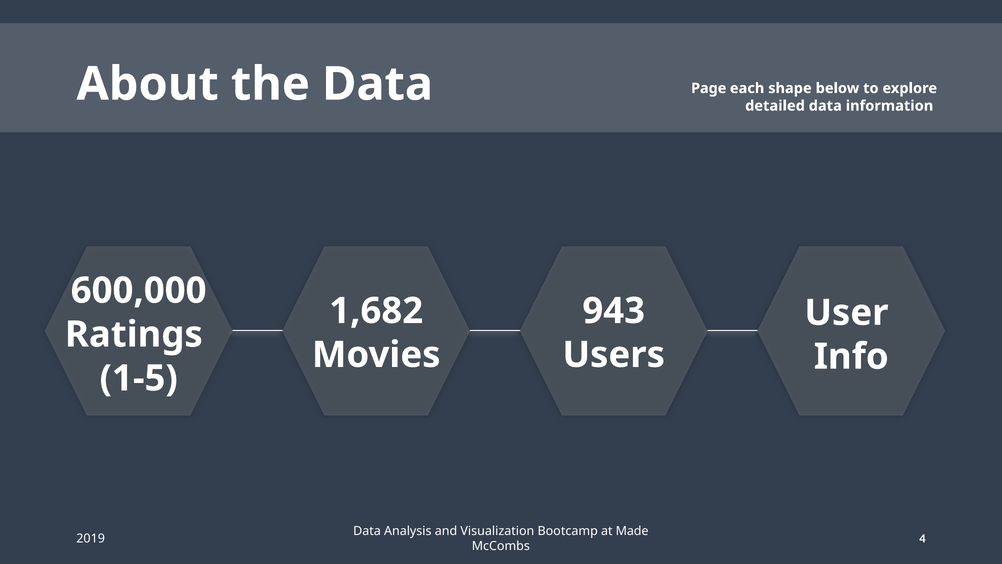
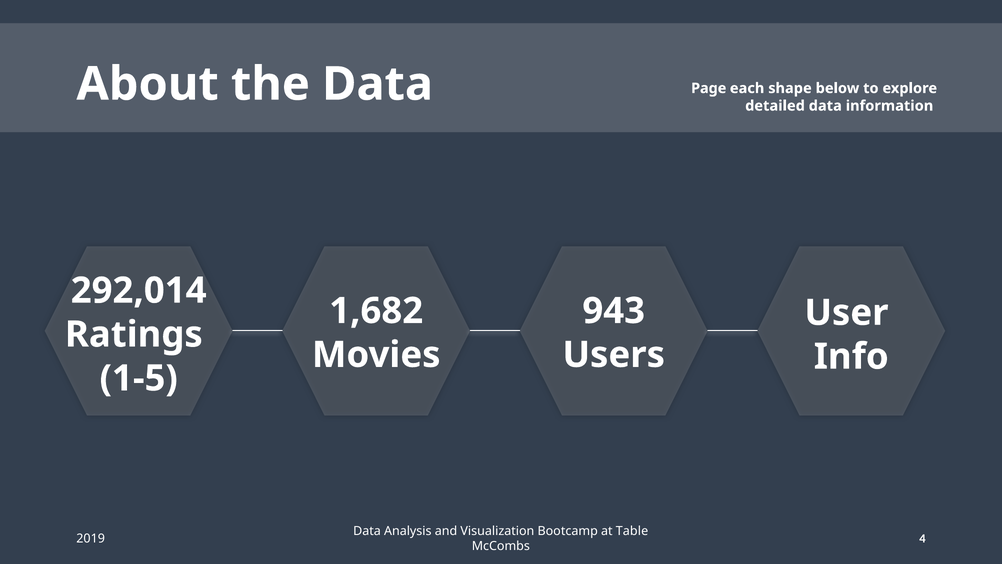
600,000: 600,000 -> 292,014 (139, 290)
Made: Made -> Table (632, 531)
